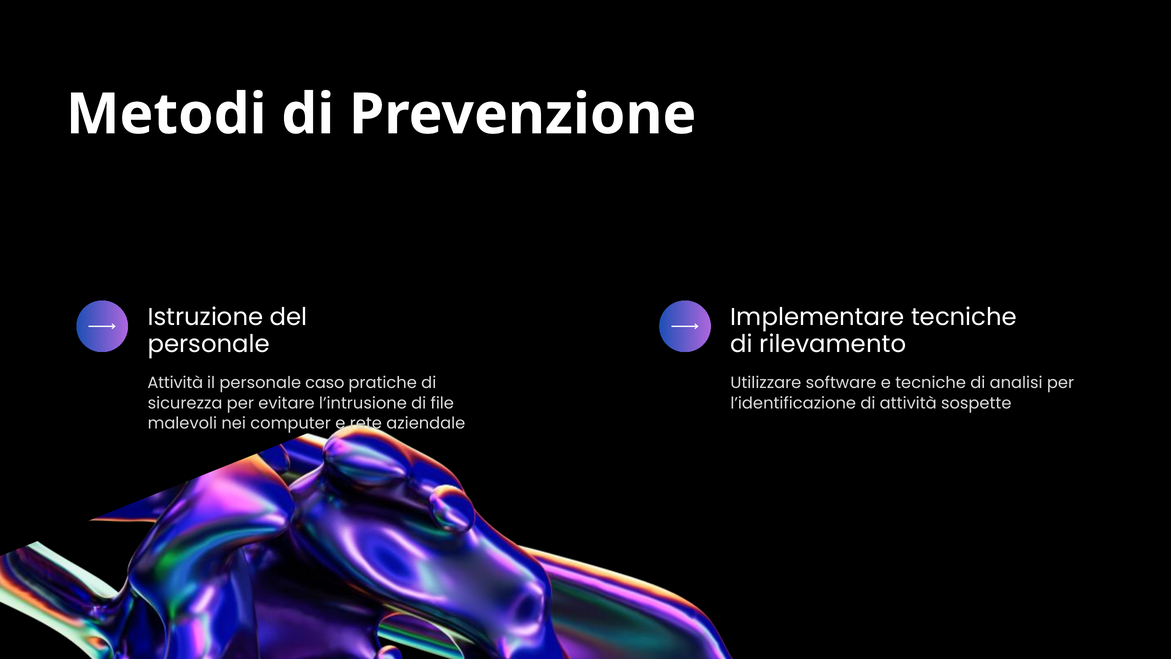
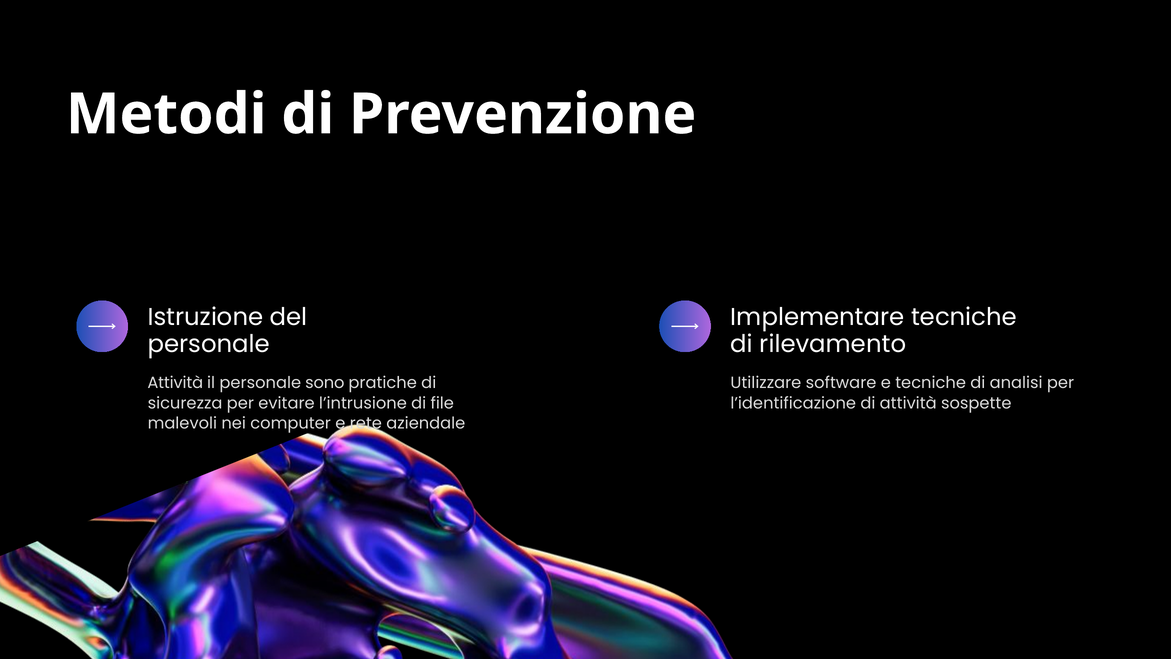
caso: caso -> sono (325, 383)
